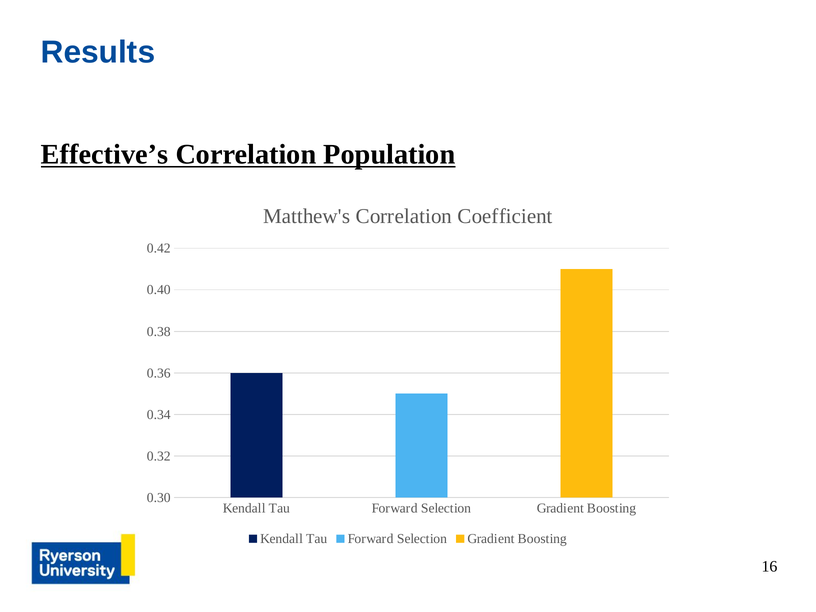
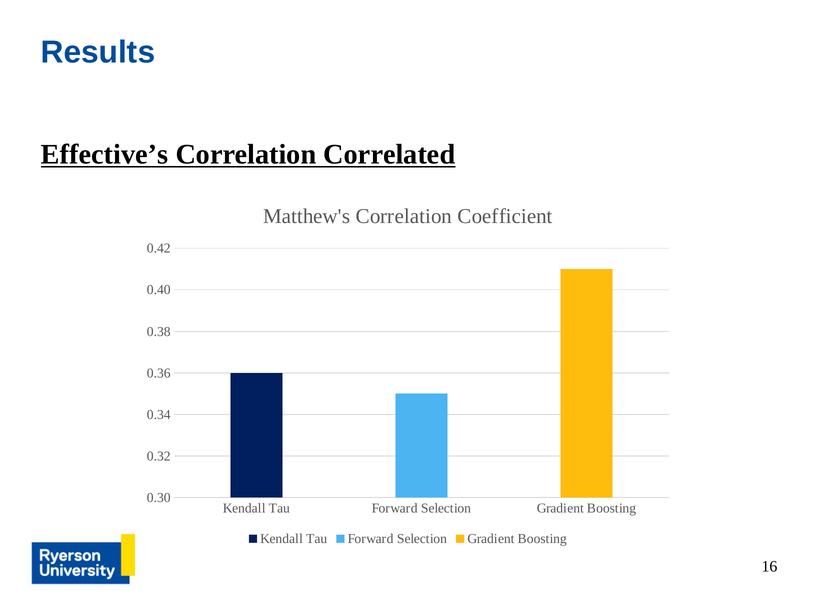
Population: Population -> Correlated (389, 154)
